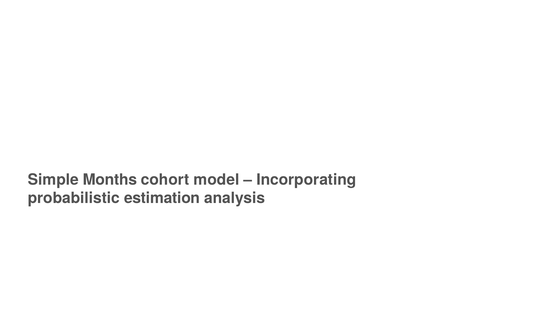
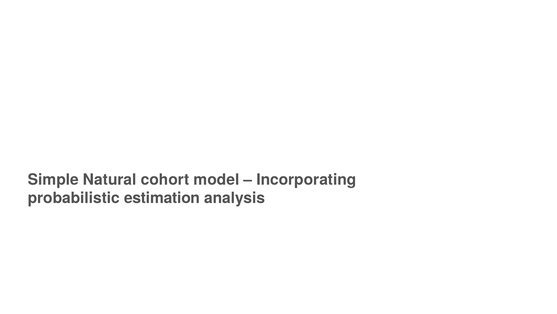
Months: Months -> Natural (110, 179)
